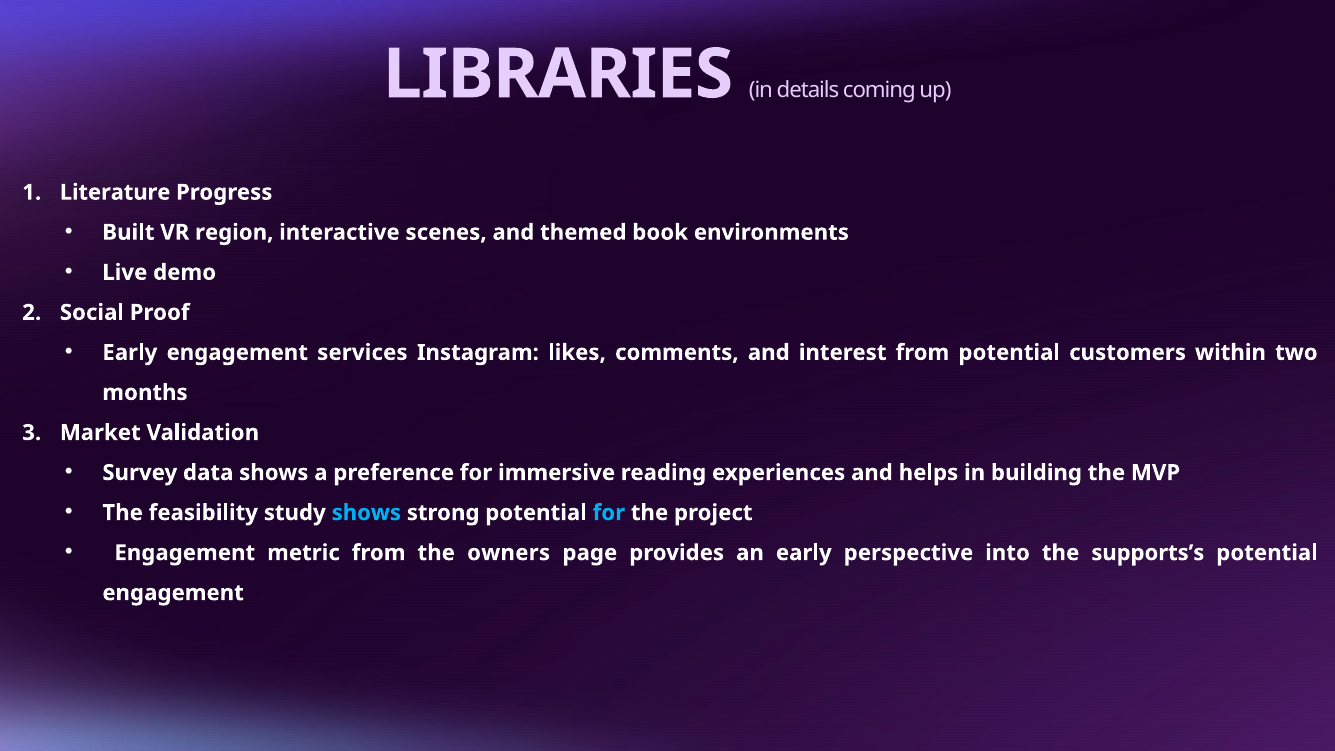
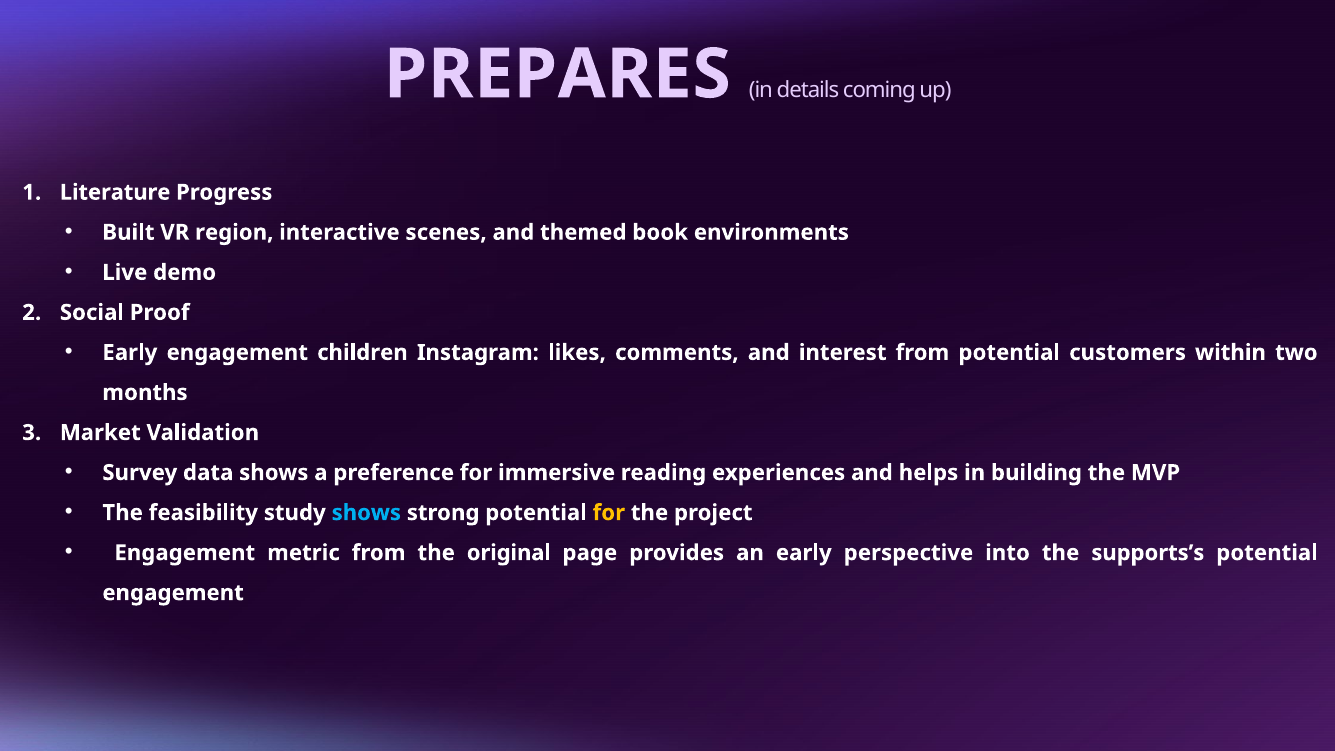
LIBRARIES: LIBRARIES -> PREPARES (557, 74)
services: services -> children (362, 353)
for colour: light blue -> yellow (609, 513)
owners: owners -> original (509, 553)
